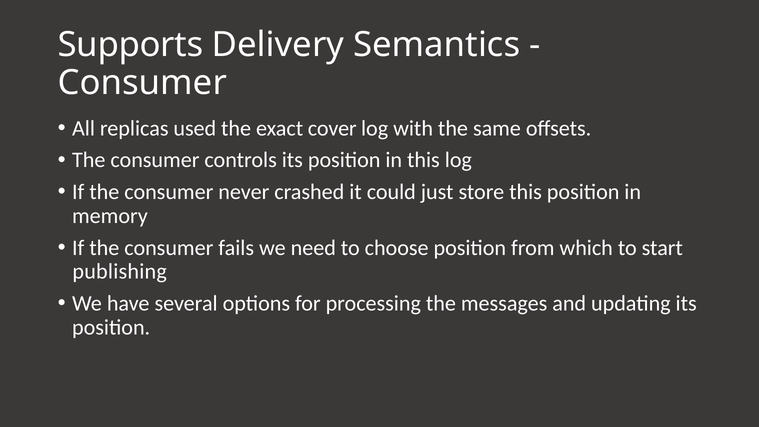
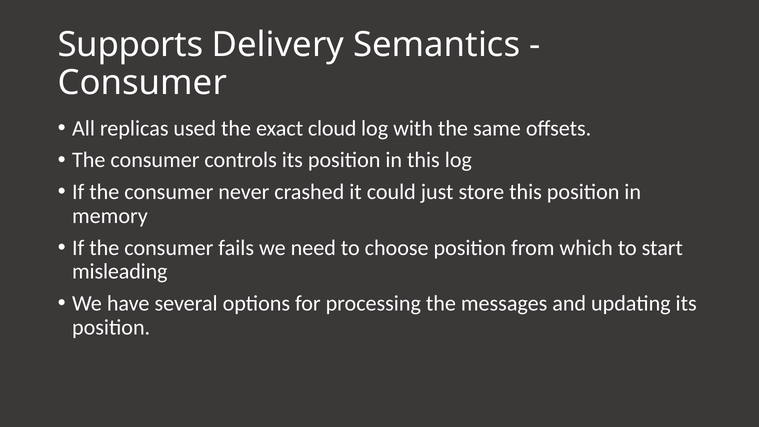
cover: cover -> cloud (332, 128)
publishing: publishing -> misleading (120, 272)
